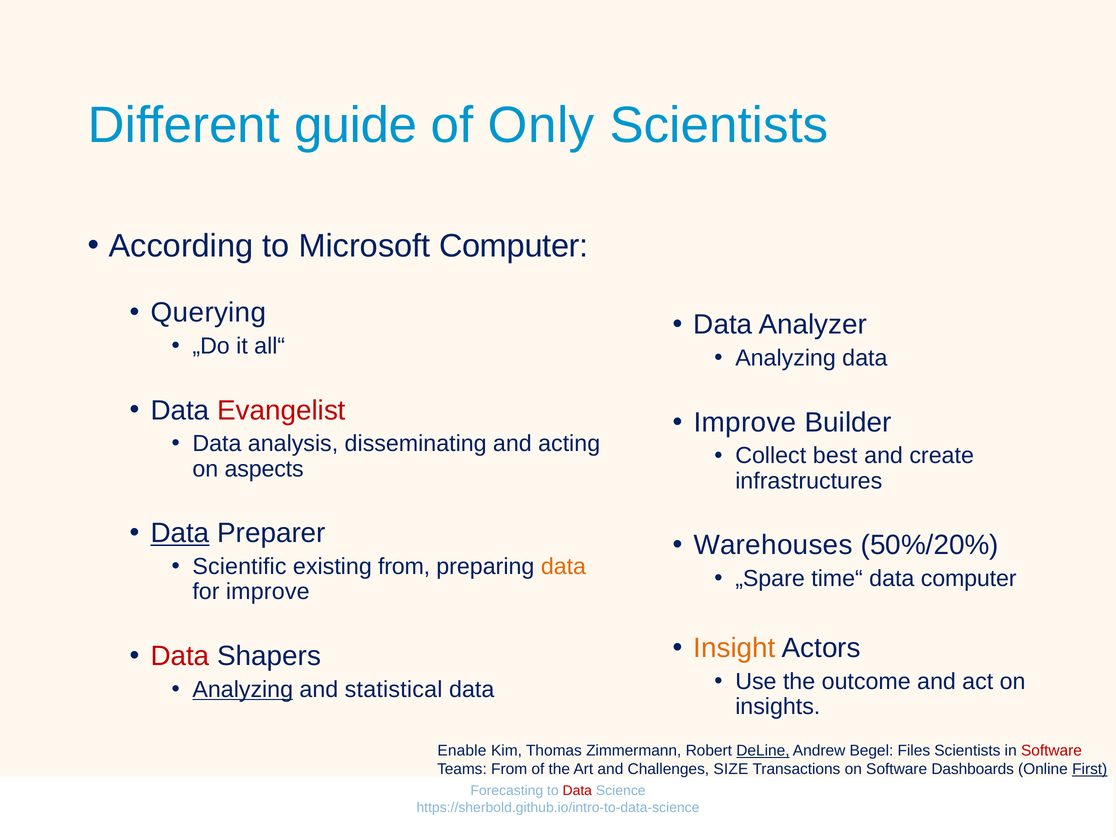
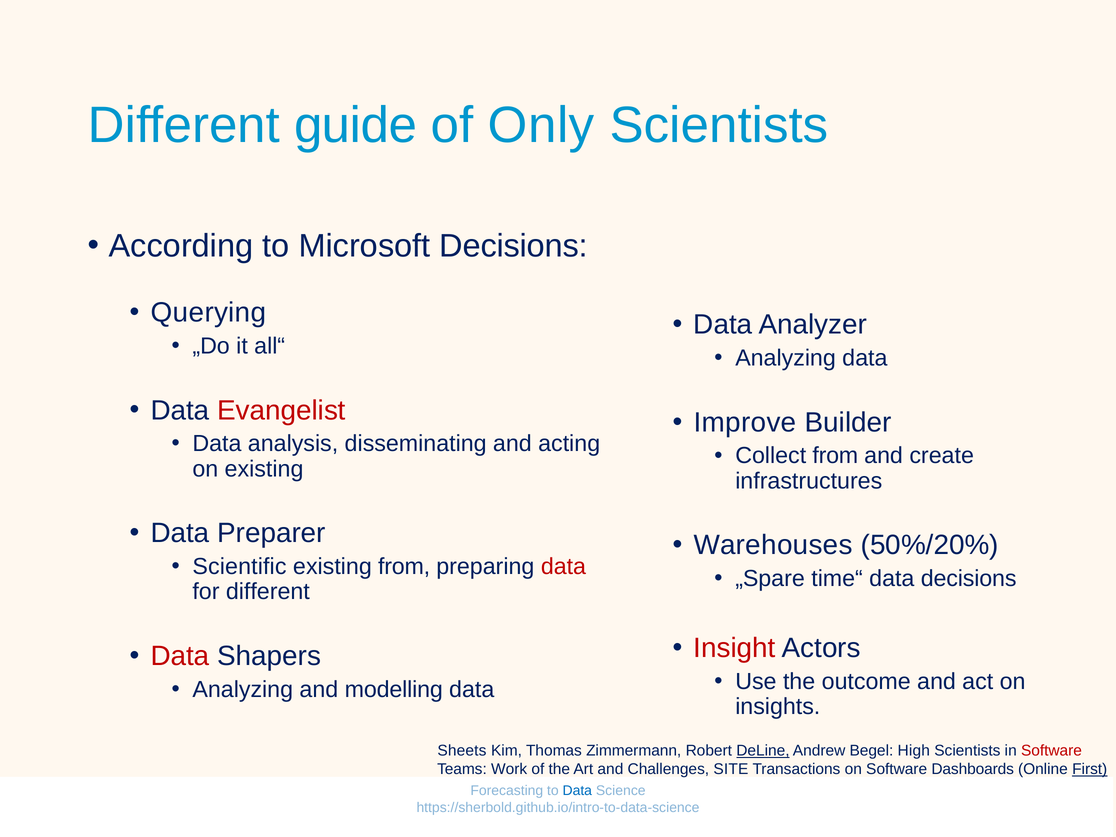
Microsoft Computer: Computer -> Decisions (514, 246)
Collect best: best -> from (835, 456)
on aspects: aspects -> existing (264, 469)
Data underline: present -> none (180, 533)
data colour: orange -> red (563, 567)
data computer: computer -> decisions (969, 579)
for improve: improve -> different (268, 592)
Insight colour: orange -> red (734, 648)
Analyzing underline: present -> none (243, 690)
statistical: statistical -> modelling (394, 690)
Enable: Enable -> Sheets (462, 751)
Files: Files -> High (914, 751)
Teams From: From -> Work (509, 769)
SIZE: SIZE -> SITE (731, 769)
Data colour: red -> blue (577, 791)
